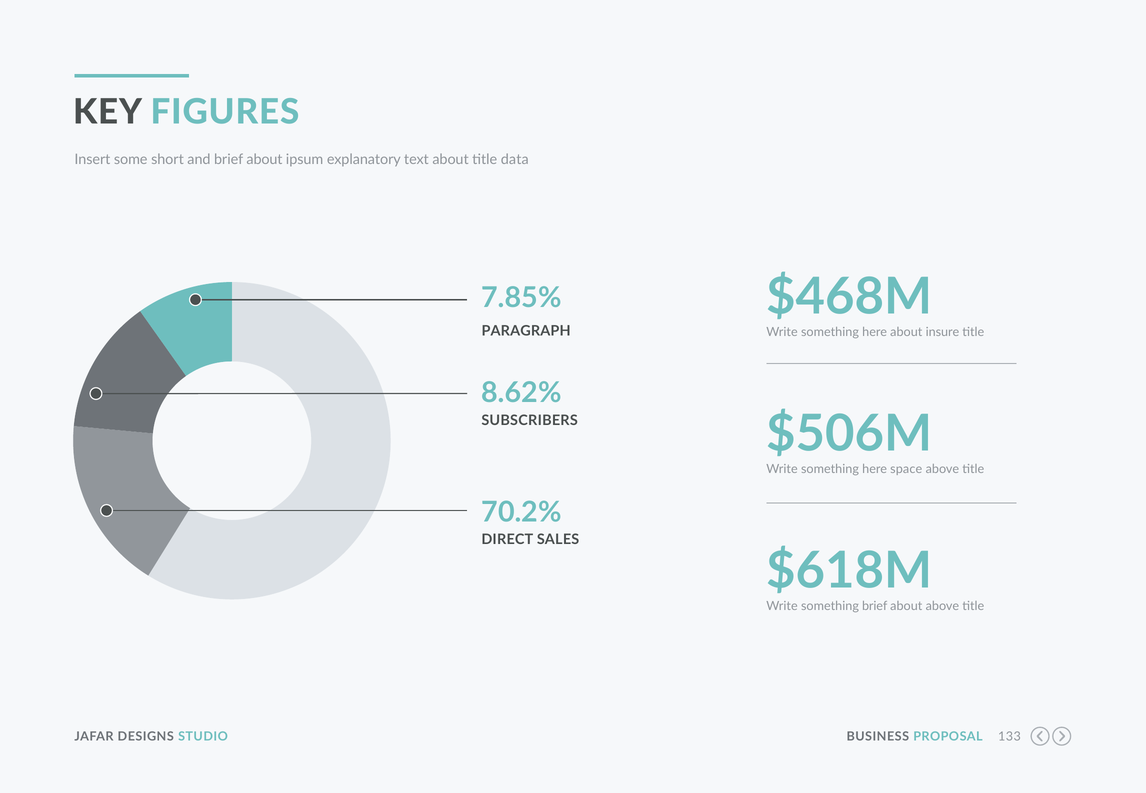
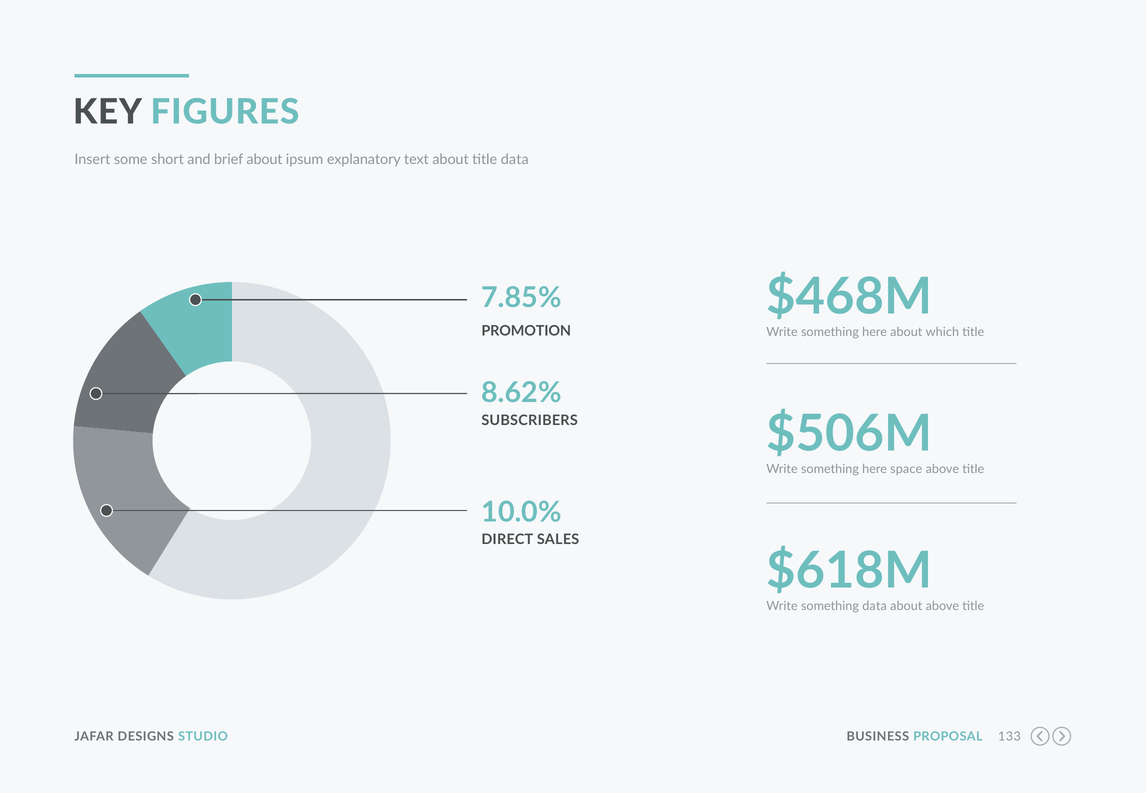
PARAGRAPH: PARAGRAPH -> PROMOTION (526, 331)
insure: insure -> which (942, 332)
70.2%: 70.2% -> 10.0% (521, 513)
something brief: brief -> data (875, 607)
